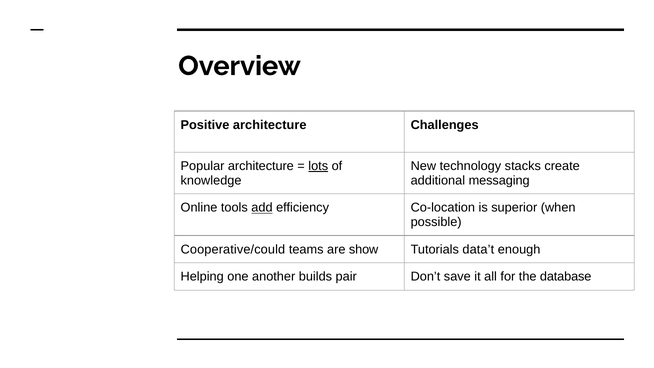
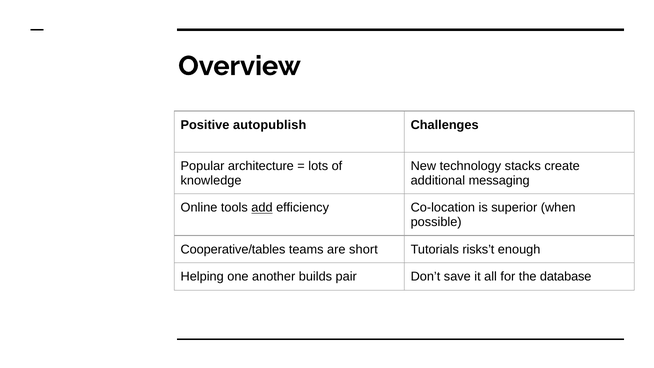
Positive architecture: architecture -> autopublish (270, 125)
lots underline: present -> none (318, 166)
Cooperative/could: Cooperative/could -> Cooperative/tables (233, 249)
show: show -> short (363, 249)
data’t: data’t -> risks’t (478, 249)
